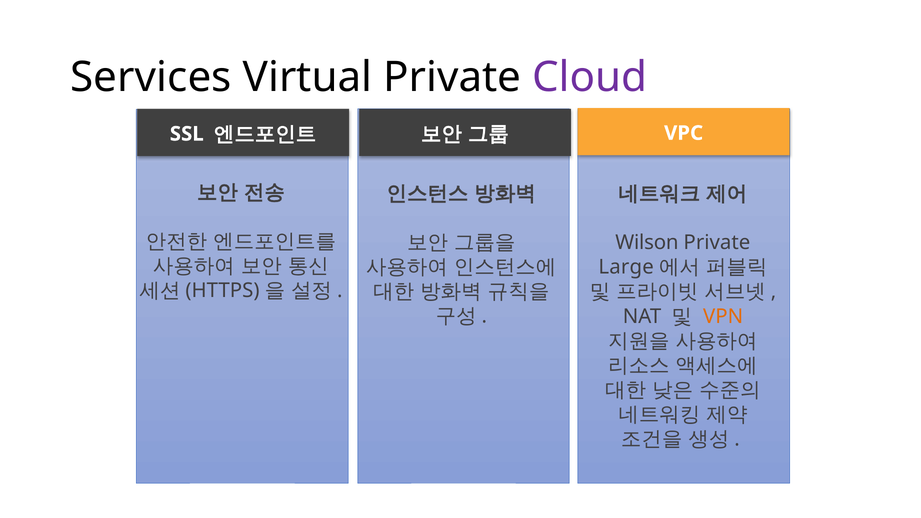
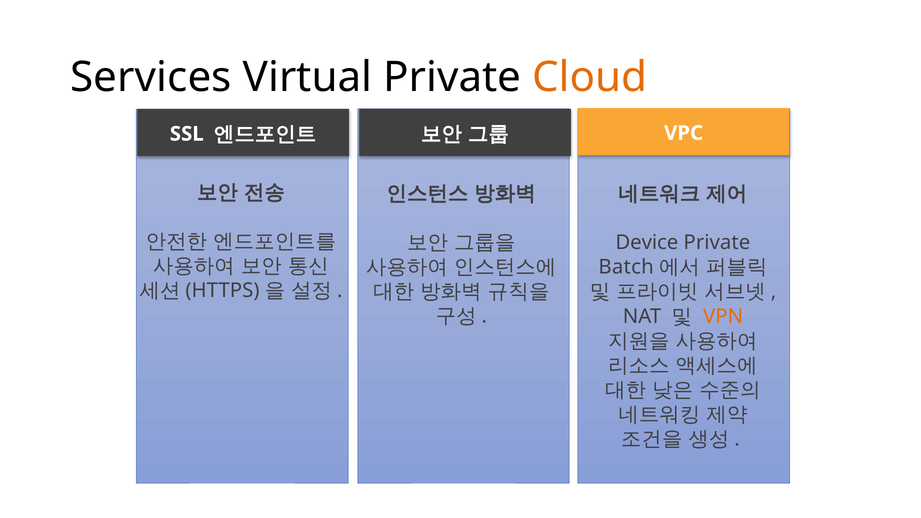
Cloud colour: purple -> orange (590, 77)
Wilson: Wilson -> Device (647, 243)
Large: Large -> Batch (626, 267)
